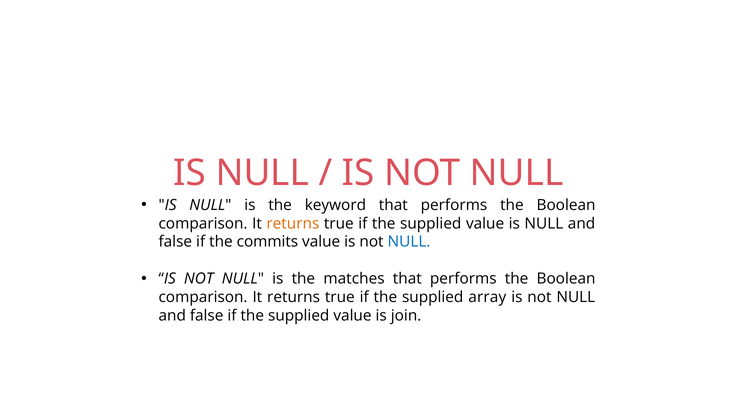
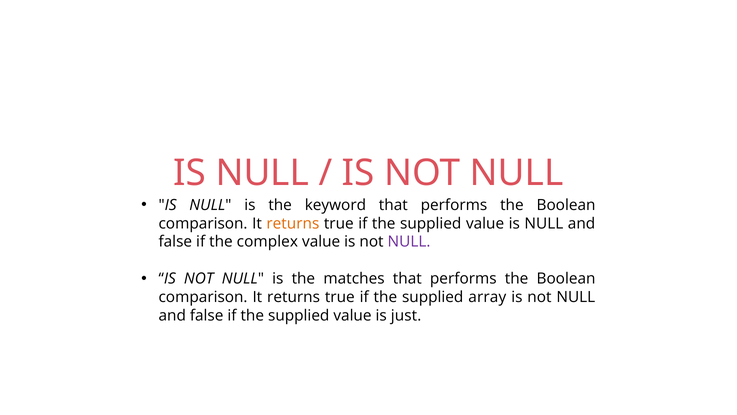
commits: commits -> complex (267, 242)
NULL colour: blue -> purple (409, 242)
join: join -> just (406, 315)
